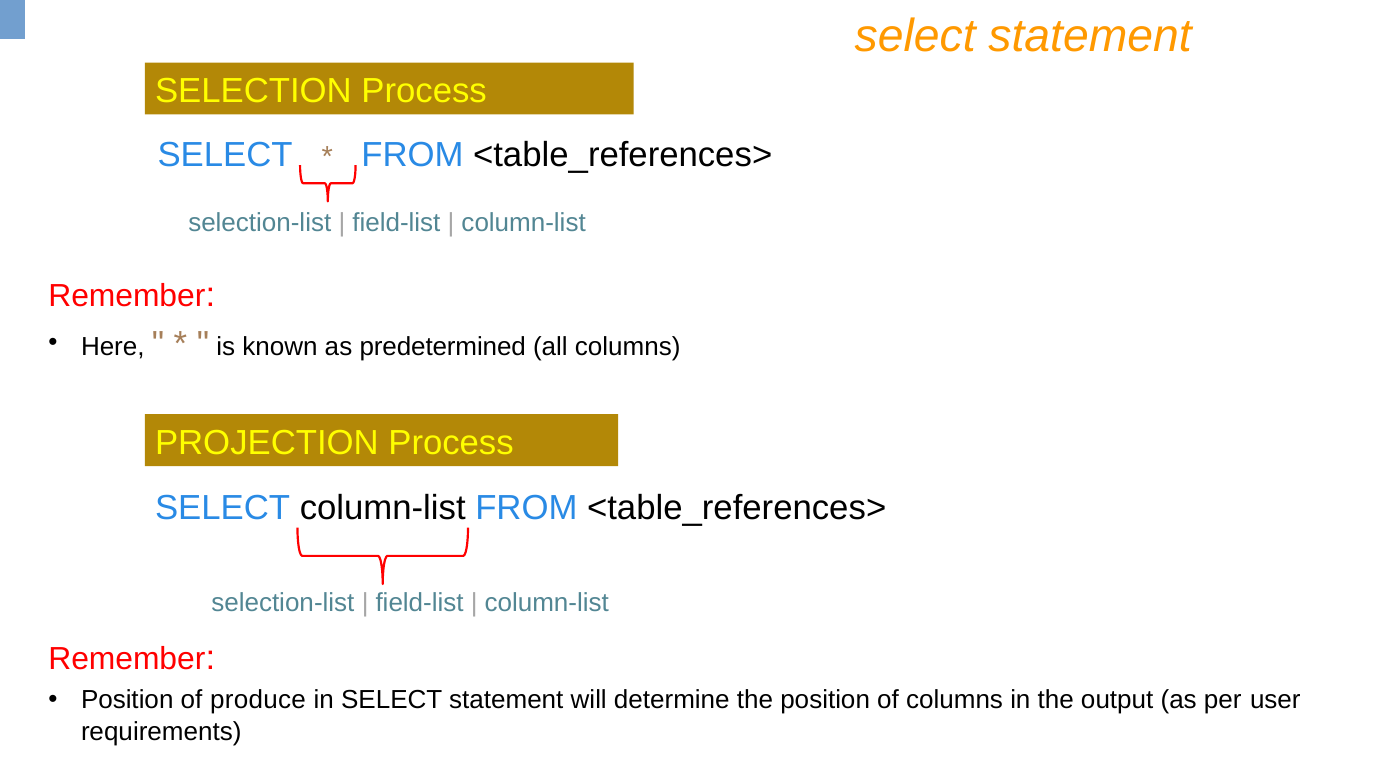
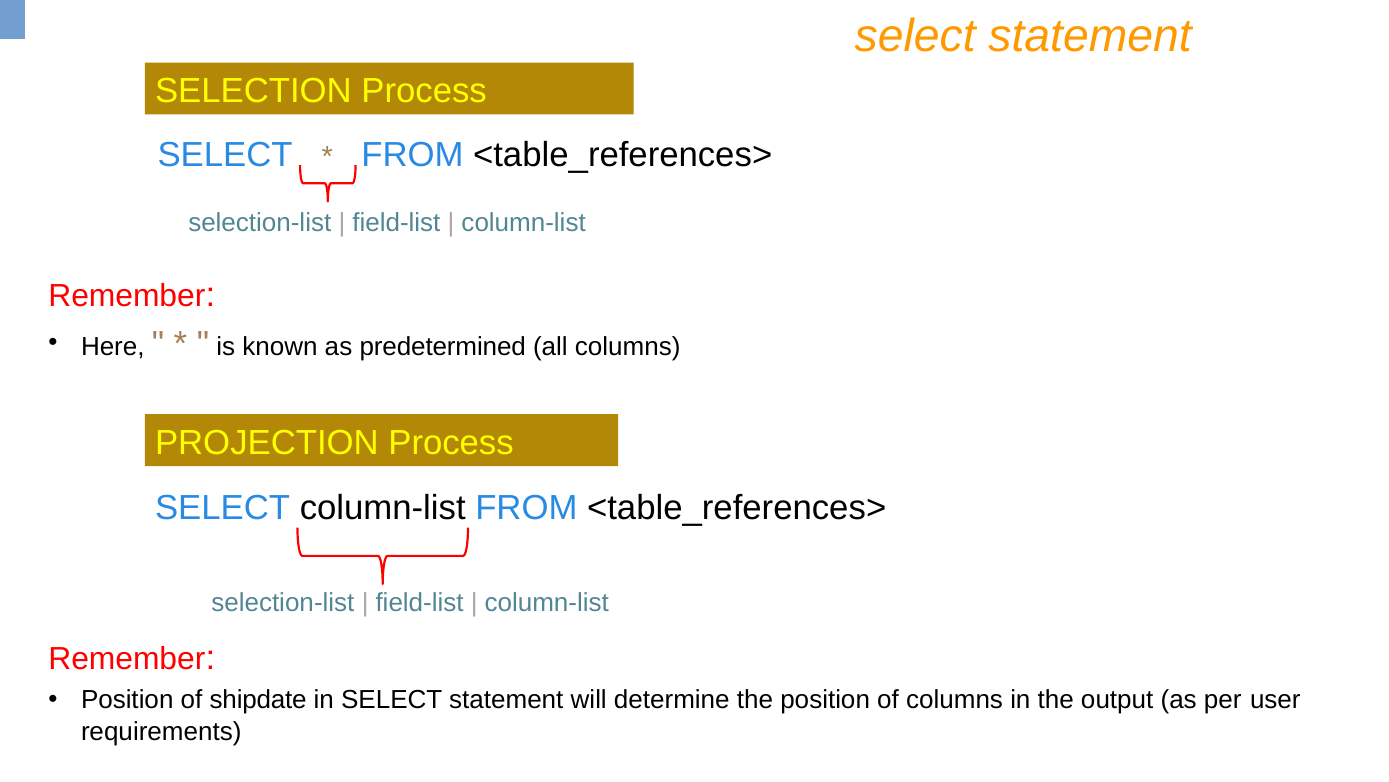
produce: produce -> shipdate (258, 700)
